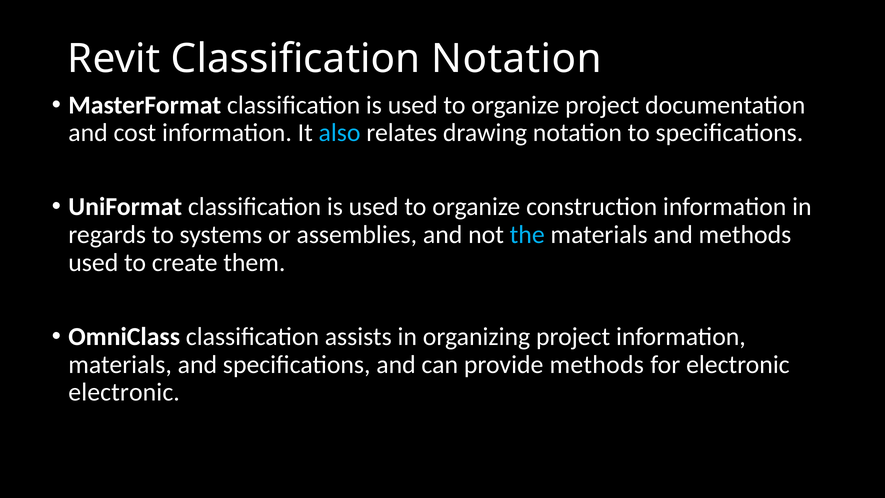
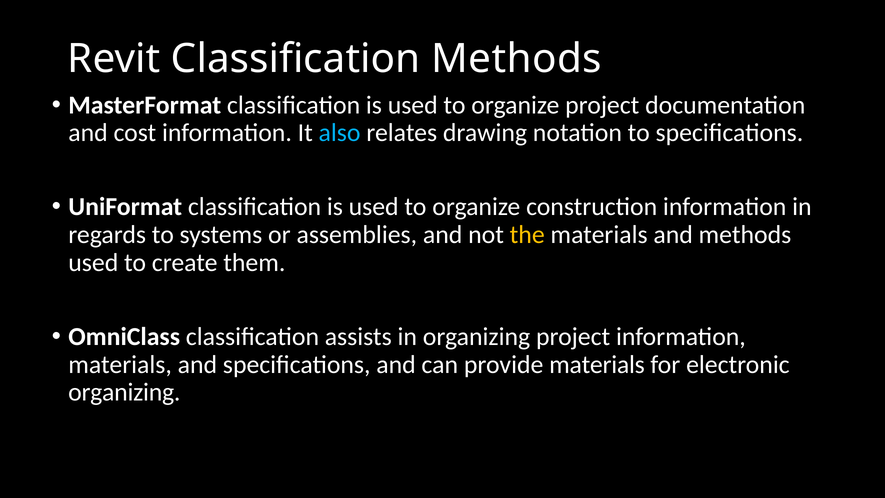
Classification Notation: Notation -> Methods (517, 59)
the colour: light blue -> yellow (527, 235)
provide methods: methods -> materials (597, 364)
electronic: electronic -> organizing (124, 392)
